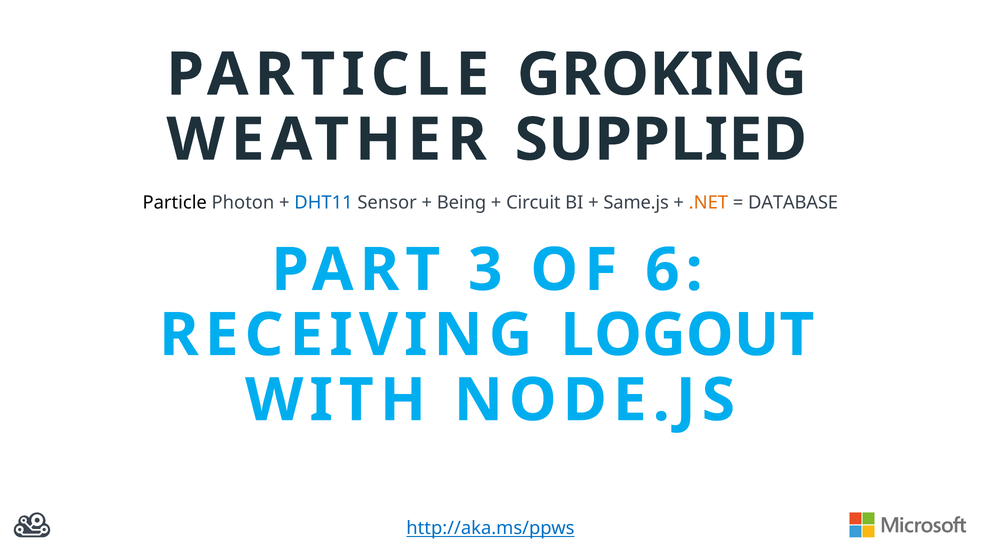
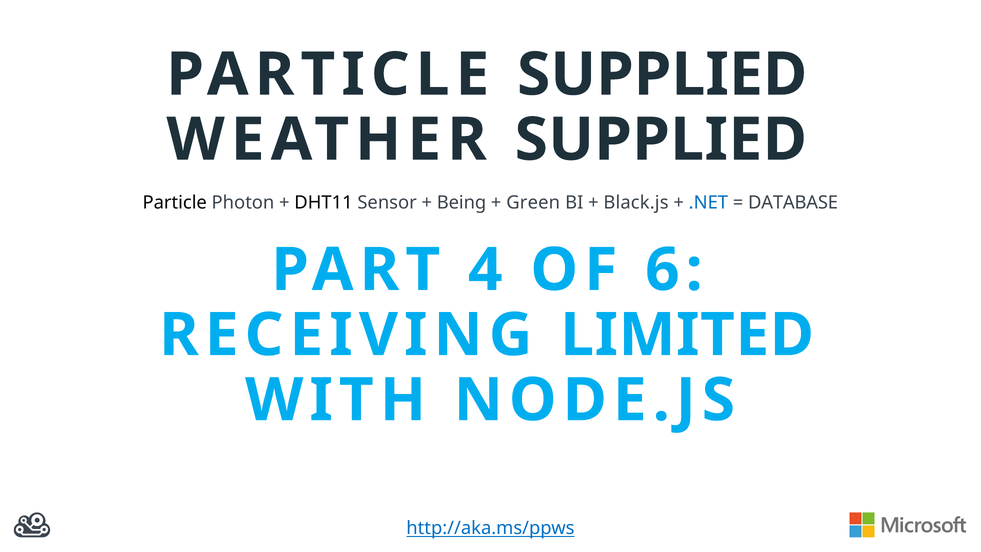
PARTICLE GROKING: GROKING -> SUPPLIED (662, 75)
DHT11 colour: blue -> black (324, 202)
Circuit: Circuit -> Green (533, 202)
Same.js: Same.js -> Black.js (636, 202)
.NET colour: orange -> blue (708, 202)
3: 3 -> 4 (485, 270)
LOGOUT: LOGOUT -> LIMITED (687, 335)
